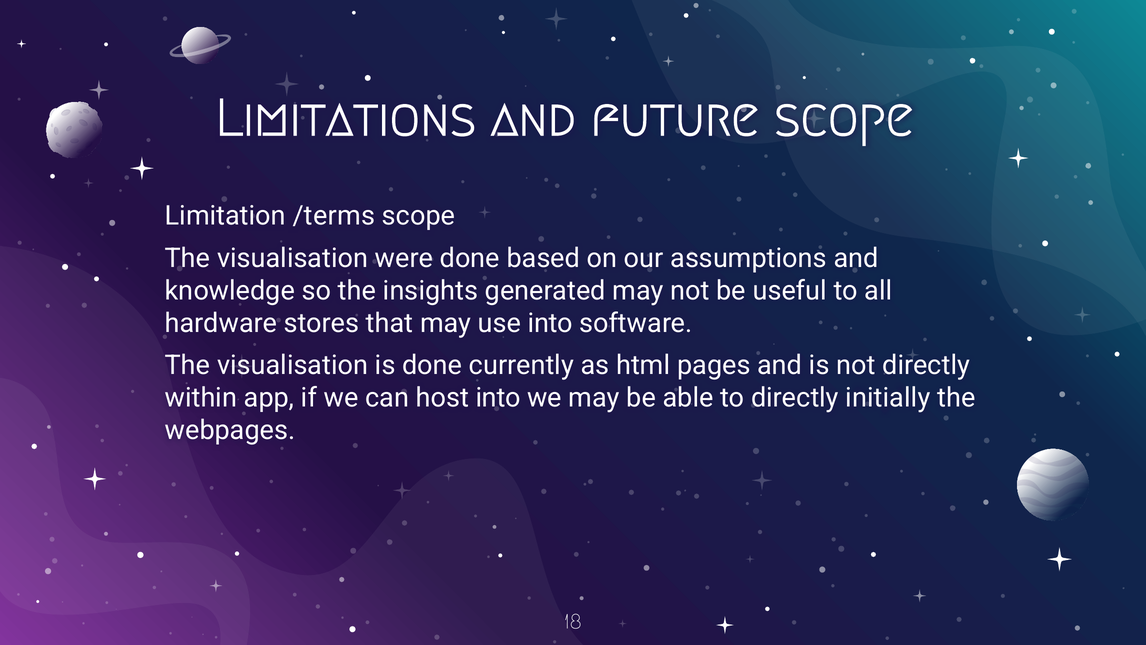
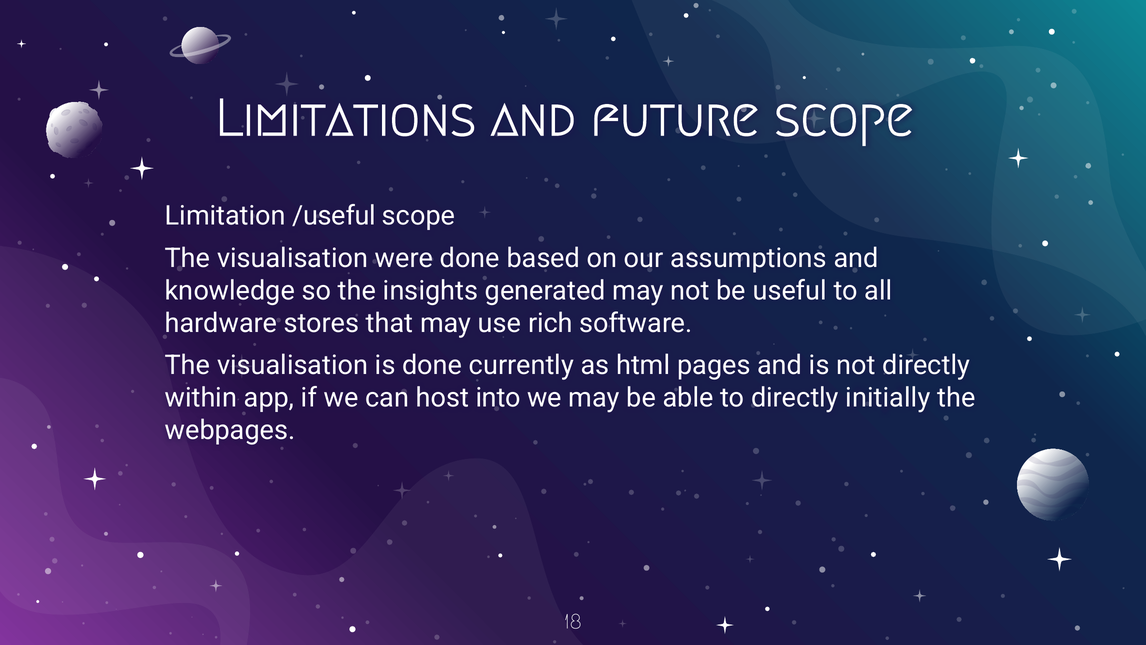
/terms: /terms -> /useful (334, 216)
use into: into -> rich (550, 323)
